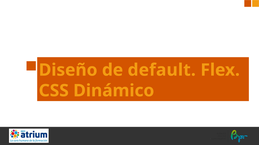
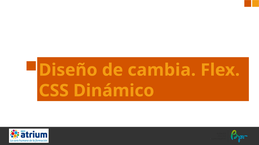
default: default -> cambia (162, 70)
